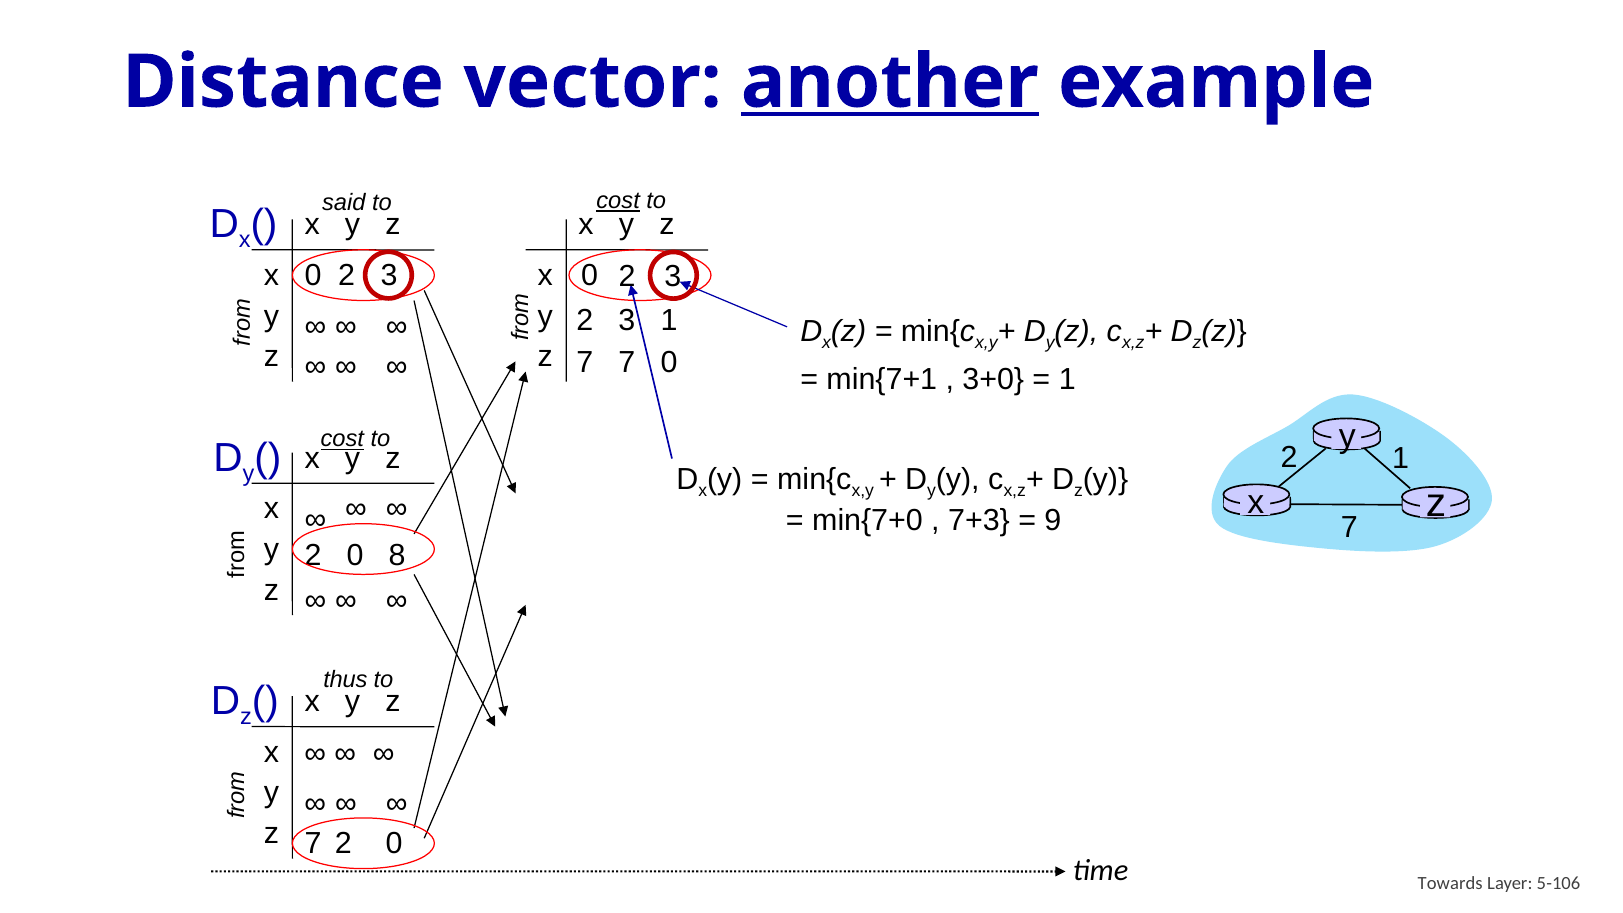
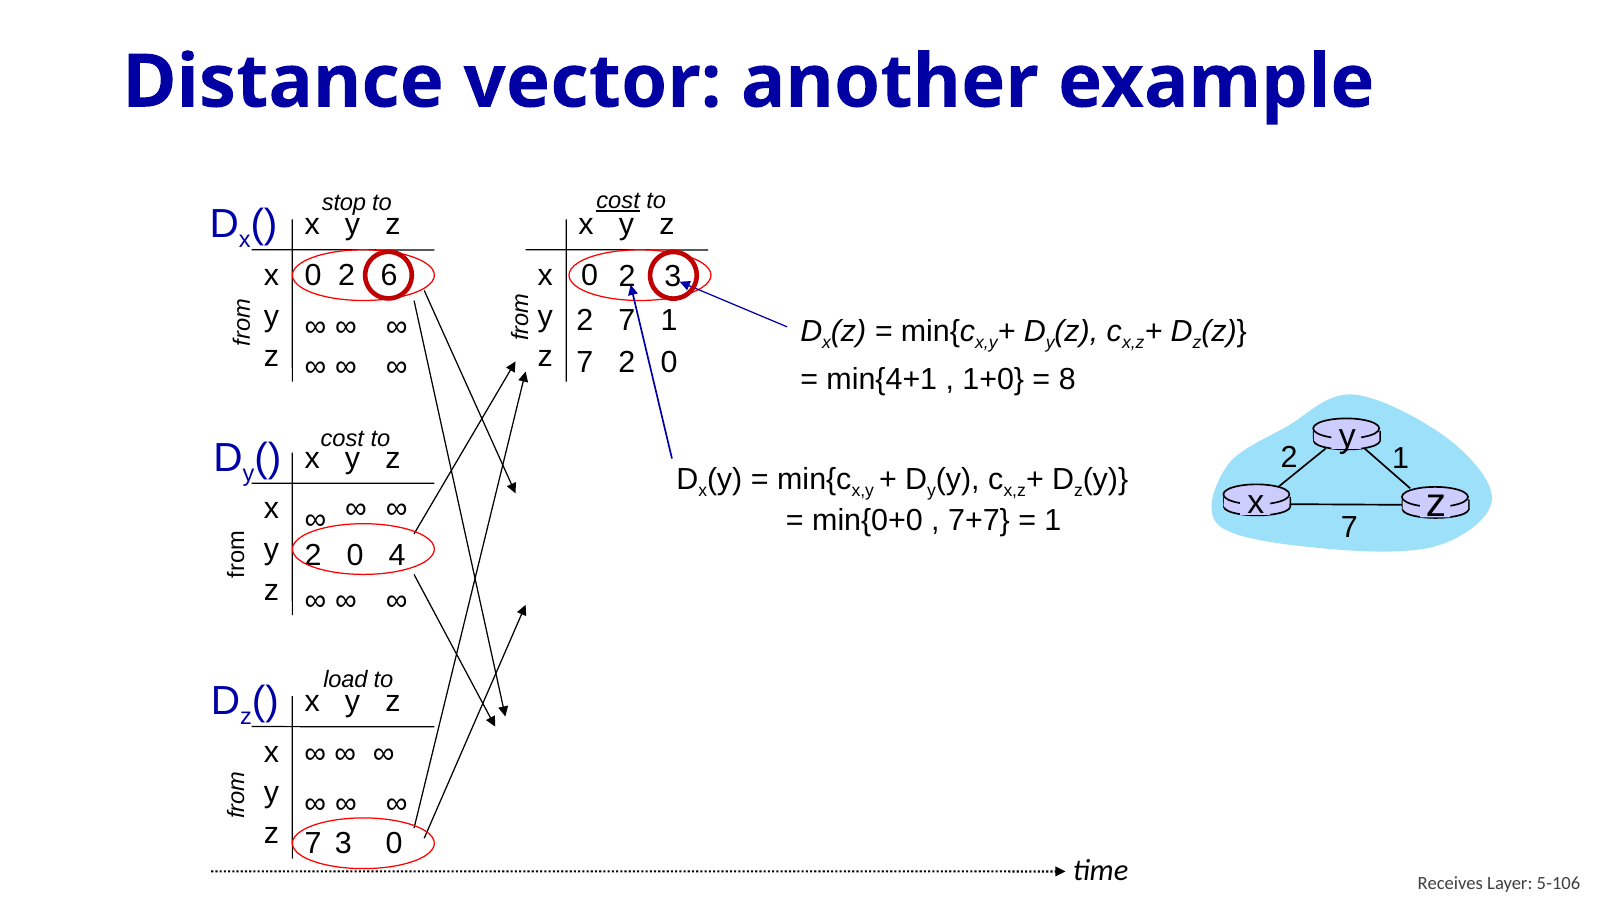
another underline: present -> none (890, 82)
said: said -> stop (344, 203)
0 2 3: 3 -> 6 (389, 276)
3: 3 -> 7 (627, 320)
7 7: 7 -> 2 (627, 362)
min{7+1: min{7+1 -> min{4+1 (882, 380)
3+0: 3+0 -> 1+0 (993, 380)
1: 1 -> 8 (1067, 380)
cost underline: present -> none (342, 439)
min{7+0: min{7+0 -> min{0+0 (867, 521)
7+3: 7+3 -> 7+7 (979, 521)
9: 9 -> 1 (1053, 521)
8: 8 -> 4 (397, 555)
thus: thus -> load (345, 680)
7 2: 2 -> 3 (343, 844)
Towards: Towards -> Receives (1450, 883)
